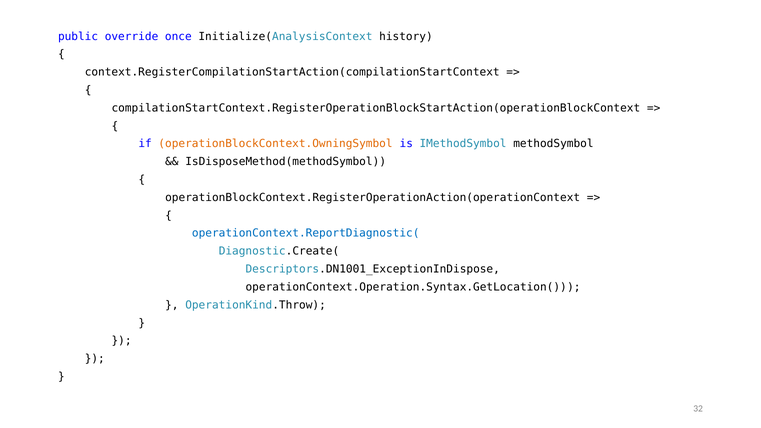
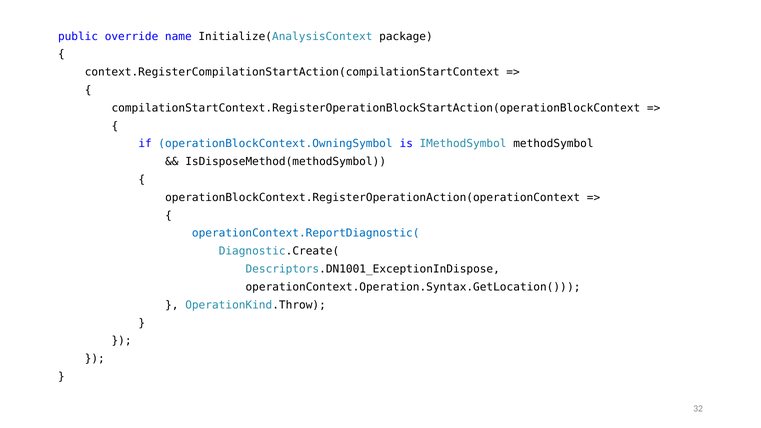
once: once -> name (178, 36)
history: history -> package (406, 36)
operationBlockContext.OwningSymbol colour: orange -> blue (275, 144)
